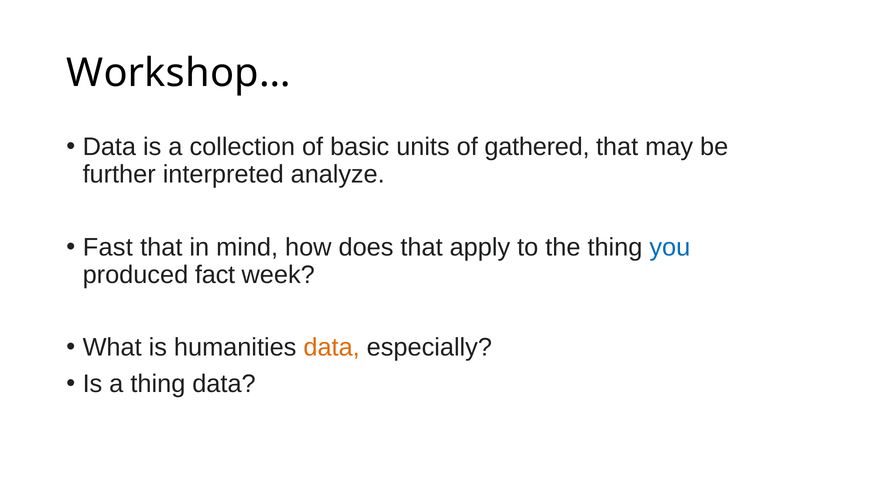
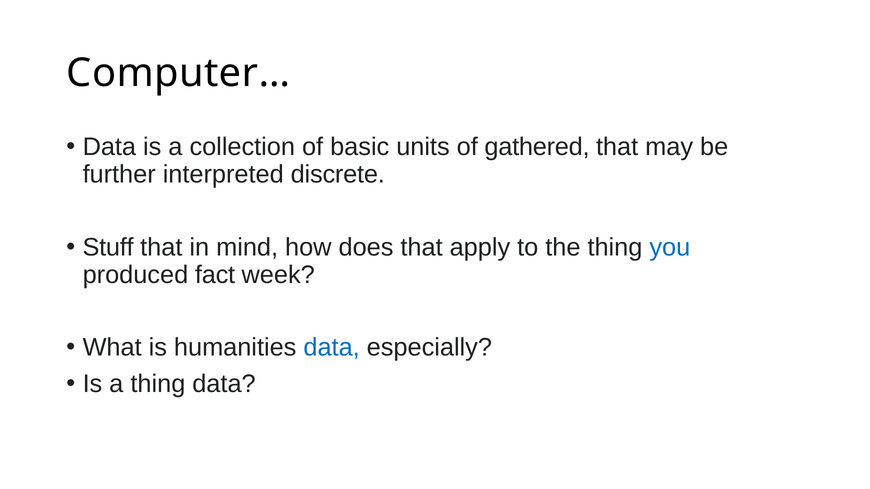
Workshop…: Workshop… -> Computer… (178, 73)
analyze: analyze -> discrete (338, 175)
Fast: Fast -> Stuff (108, 247)
data colour: orange -> blue (332, 348)
